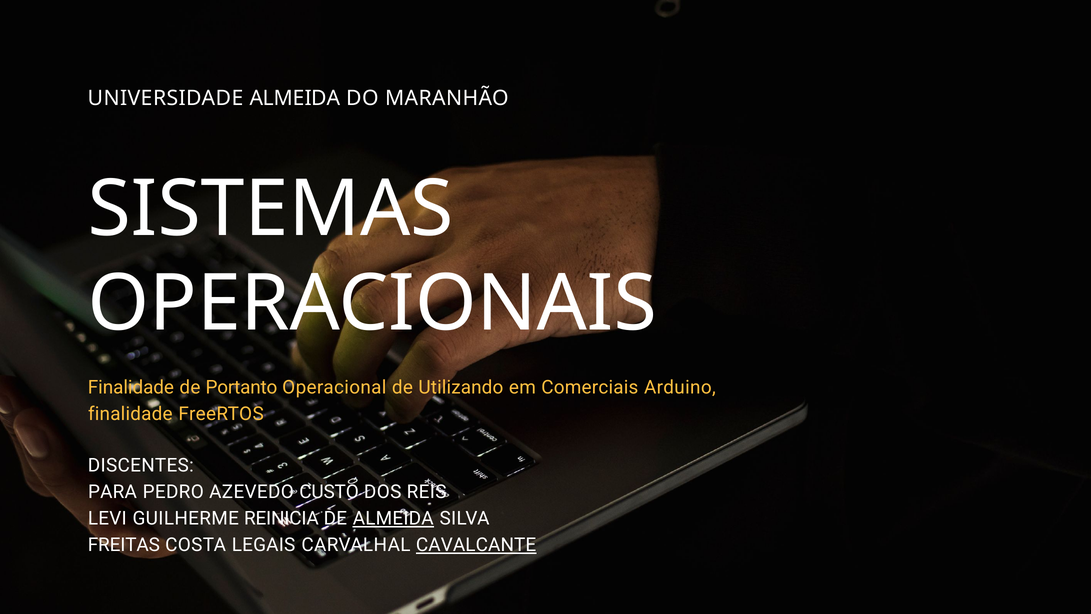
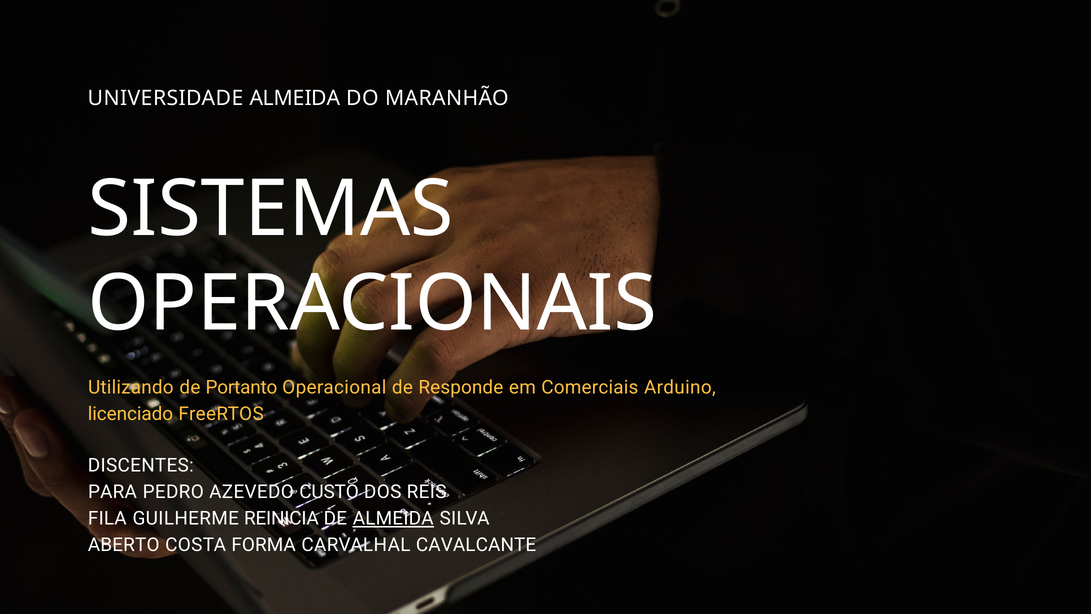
Finalidade: Finalidade -> Utilizando (131, 387)
Utilizando: Utilizando -> Responde (461, 387)
finalidade: finalidade -> licenciado (130, 414)
LEVI: LEVI -> FILA (107, 518)
FREITAS: FREITAS -> ABERTO (124, 545)
LEGAIS: LEGAIS -> FORMA (264, 545)
CAVALCANTE underline: present -> none (476, 545)
